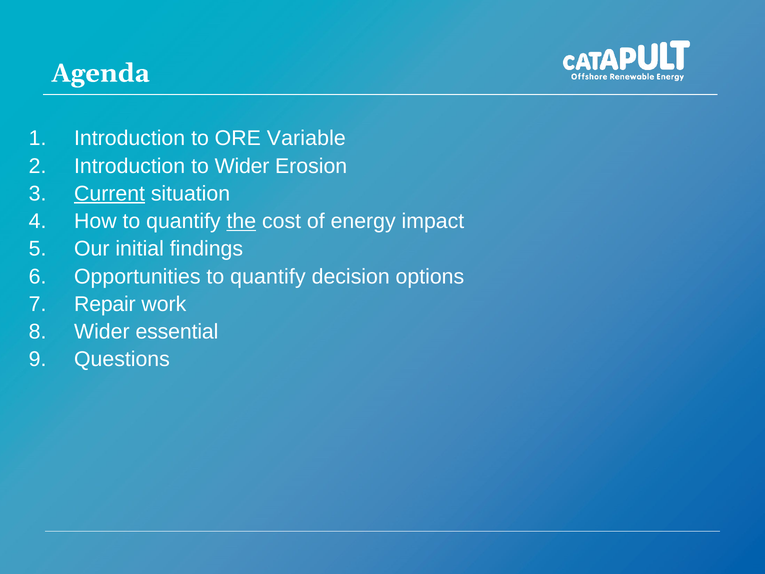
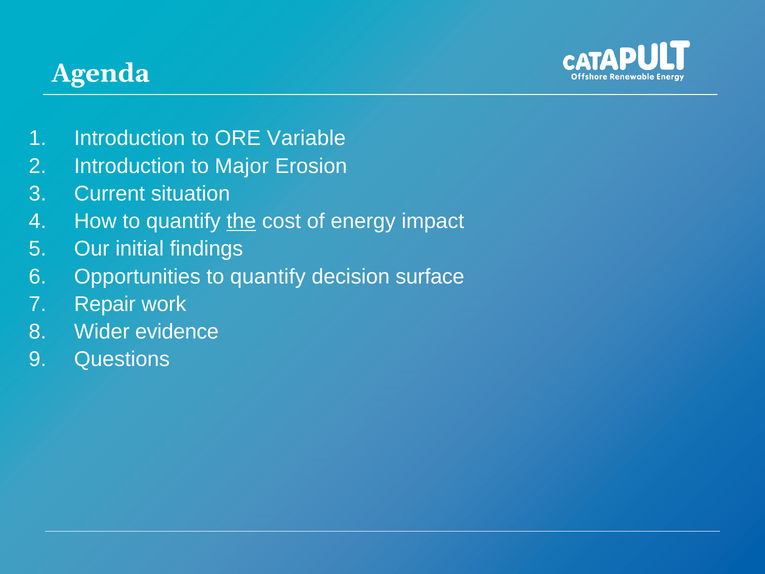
to Wider: Wider -> Major (242, 166)
Current underline: present -> none (110, 194)
options: options -> surface (430, 276)
essential: essential -> evidence (177, 332)
